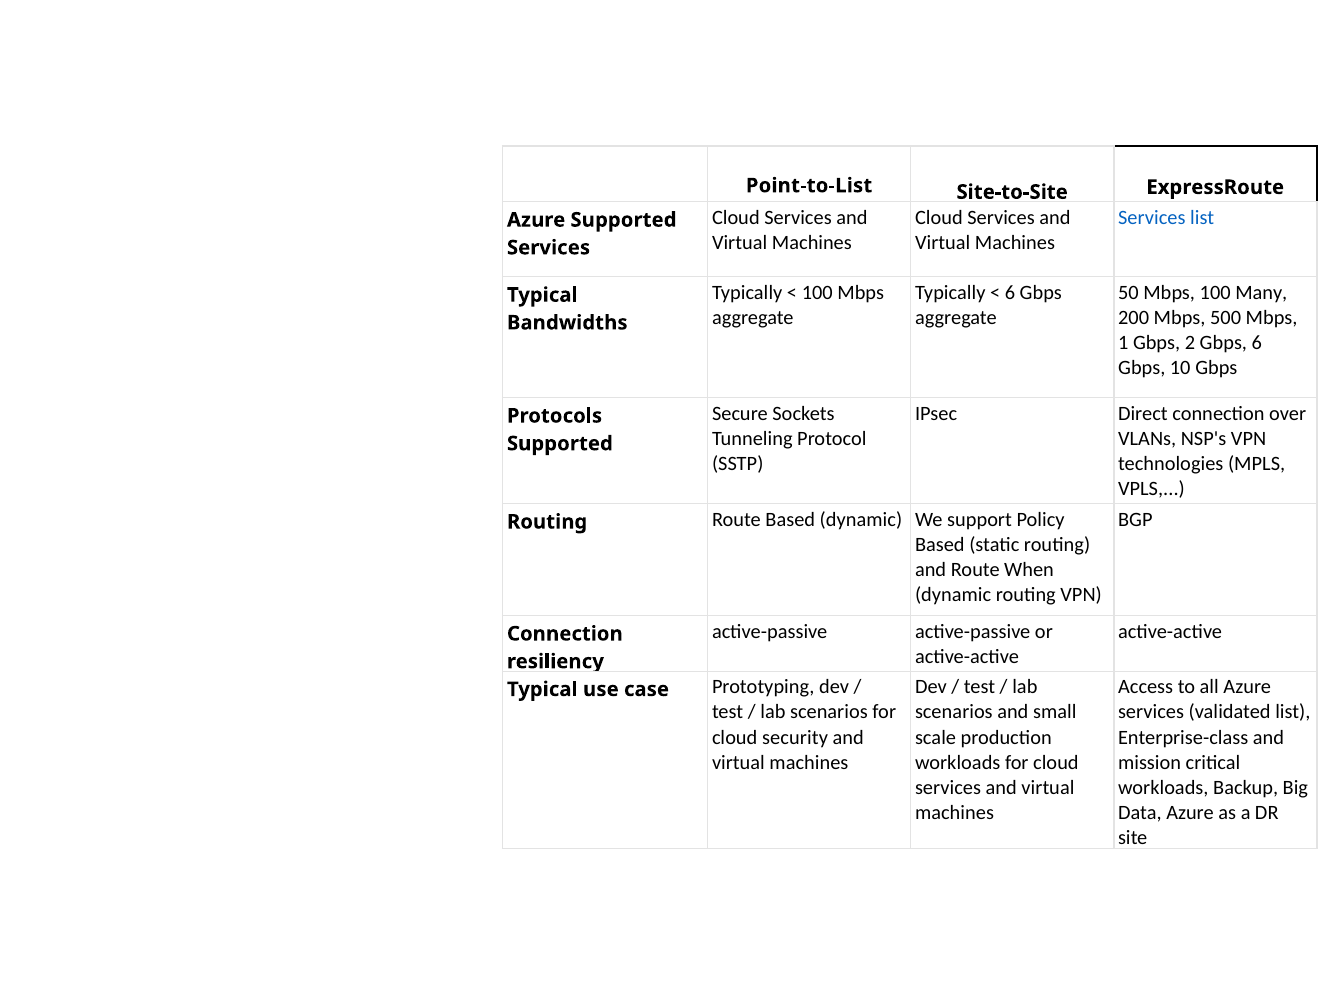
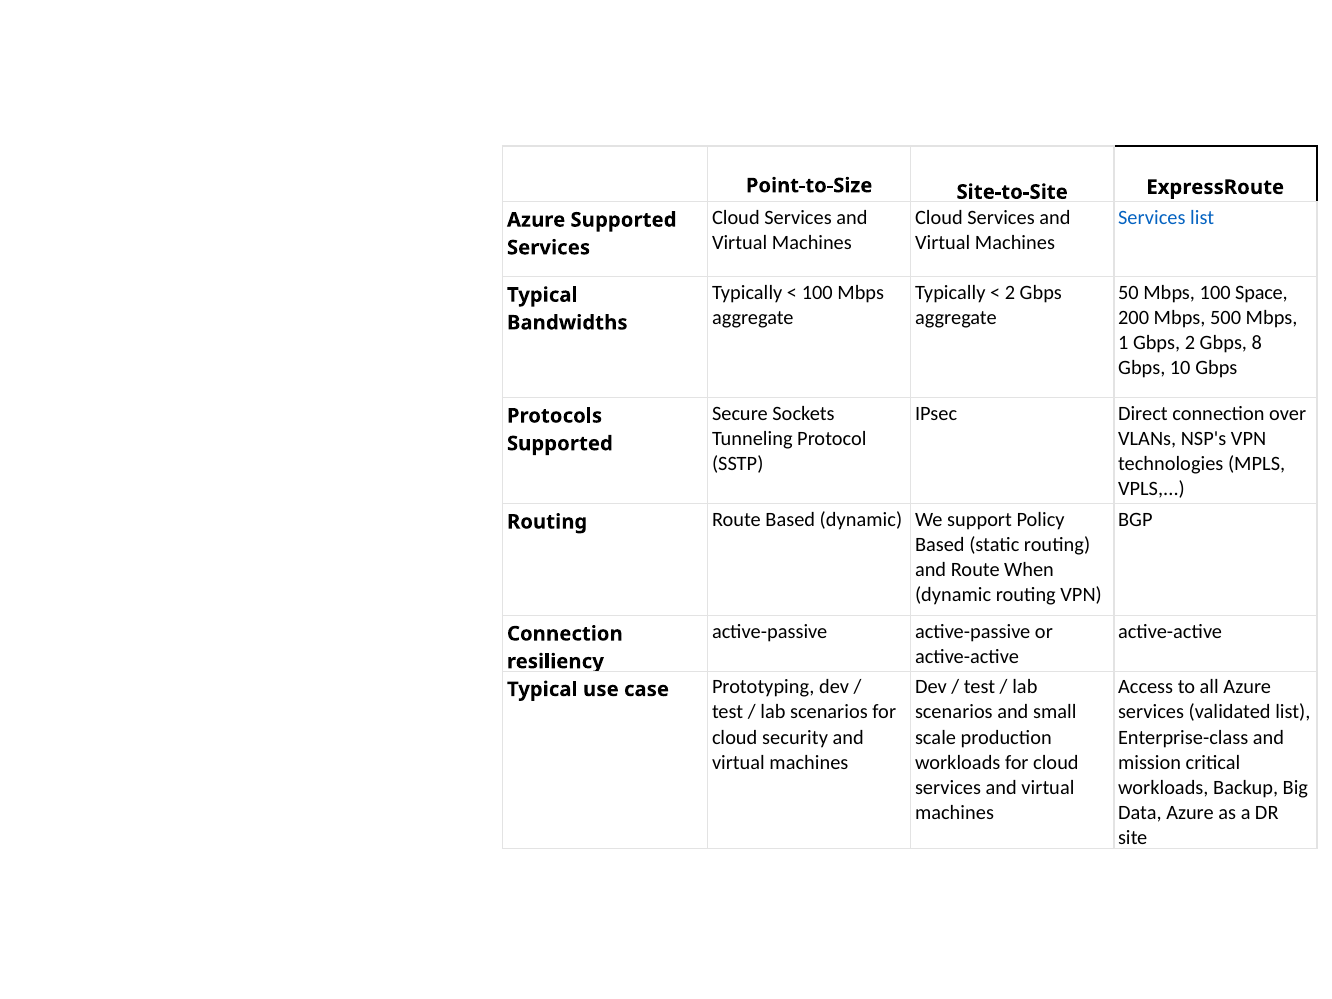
Point-to-List: Point-to-List -> Point-to-Size (809, 186)
6: 6 -> 2 (1010, 293)
Many: Many -> Space (1261, 293)
Gbps 6: 6 -> 8 (1257, 343)
